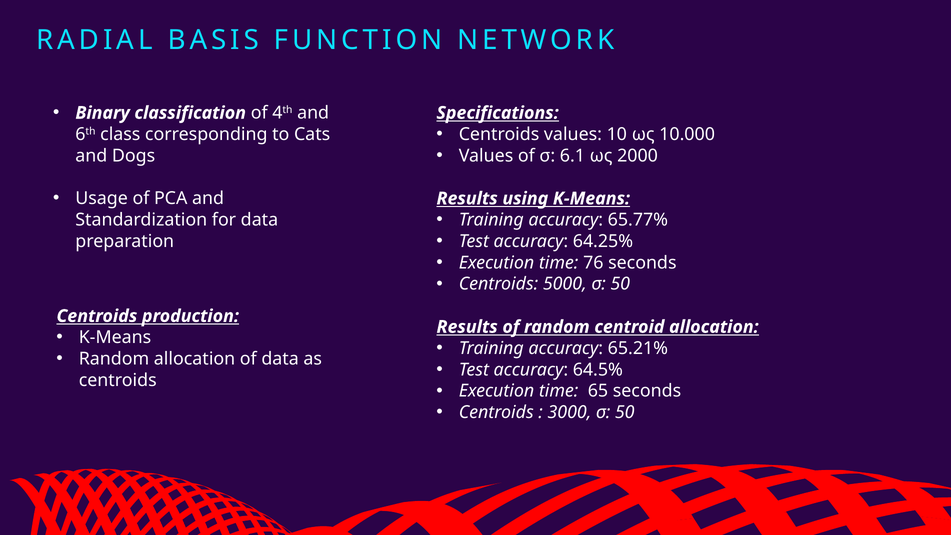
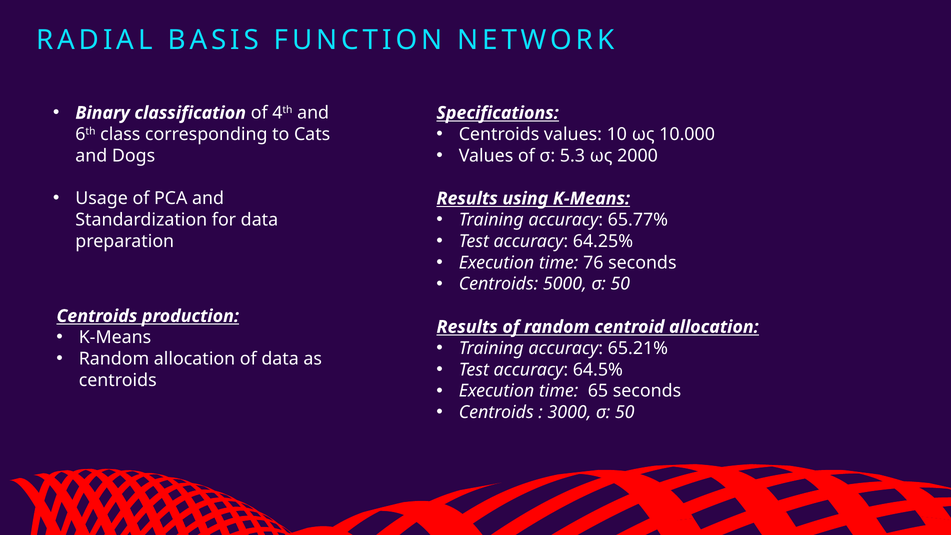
6.1: 6.1 -> 5.3 (572, 156)
